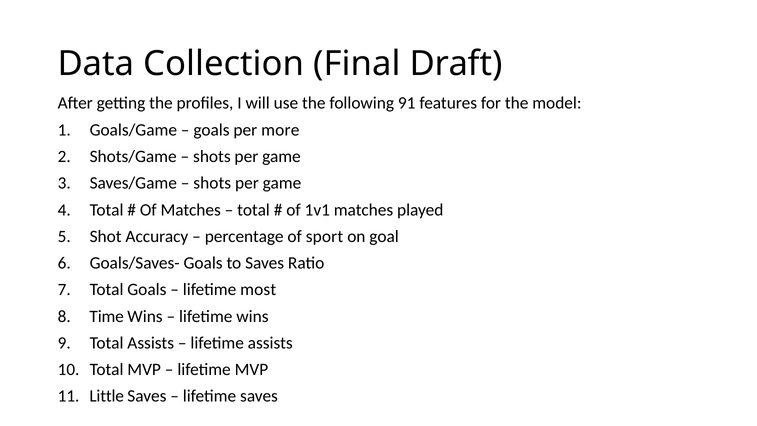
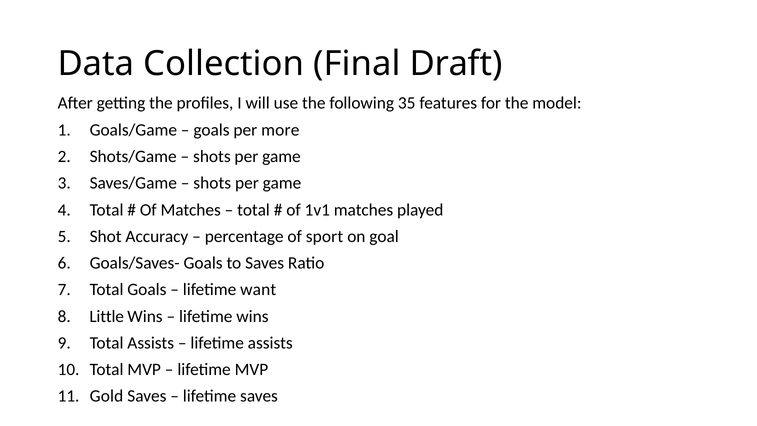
91: 91 -> 35 (407, 103)
most: most -> want (258, 290)
Time: Time -> Little (107, 316)
Little: Little -> Gold (106, 396)
